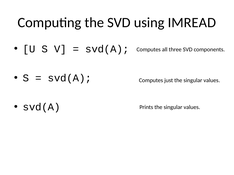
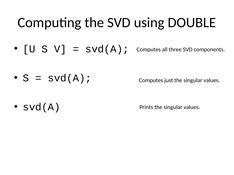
IMREAD: IMREAD -> DOUBLE (192, 23)
